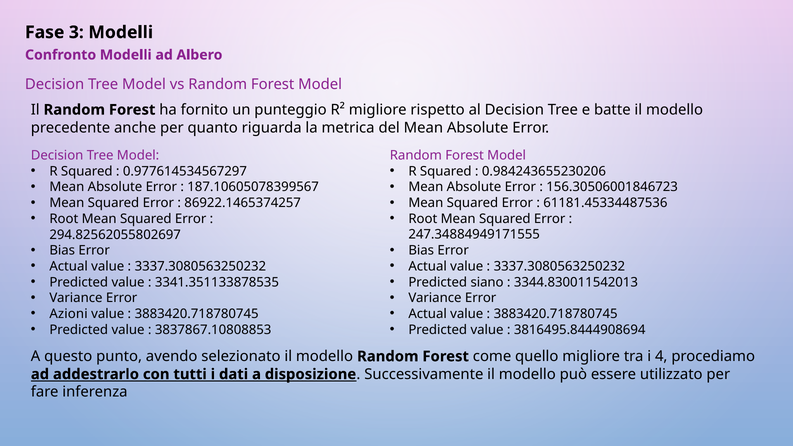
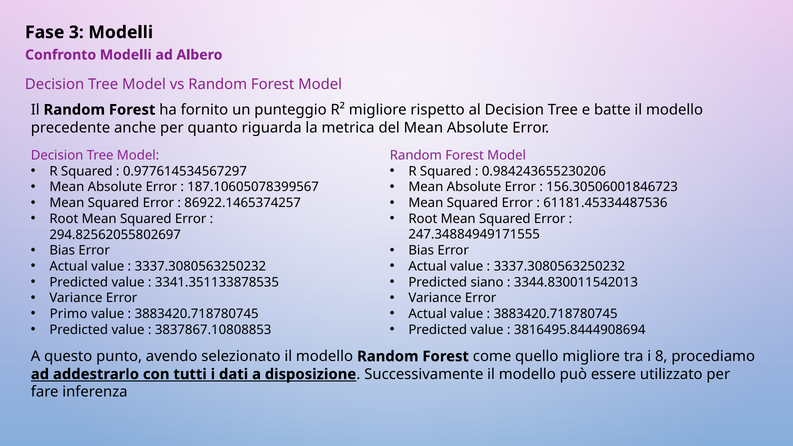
Azioni: Azioni -> Primo (69, 314)
4: 4 -> 8 (661, 356)
